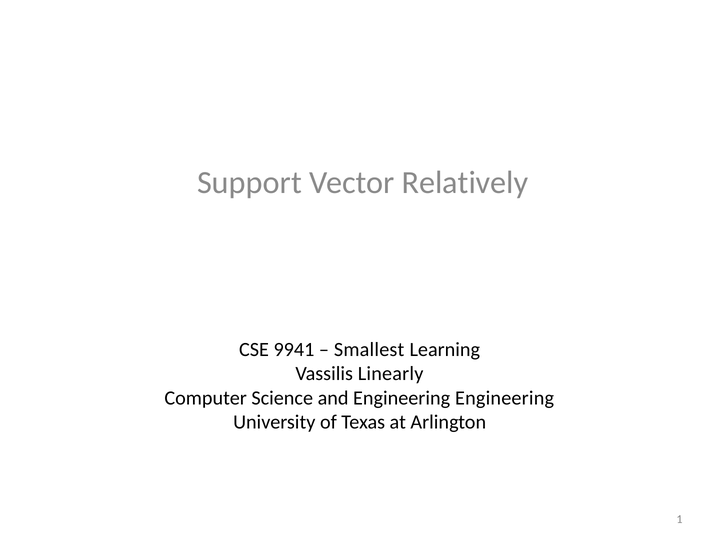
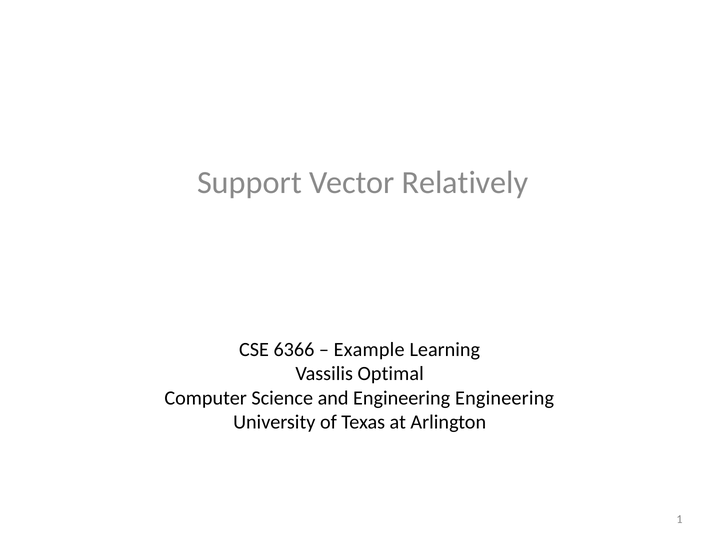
9941: 9941 -> 6366 (294, 350)
Smallest: Smallest -> Example (369, 350)
Linearly: Linearly -> Optimal (391, 374)
